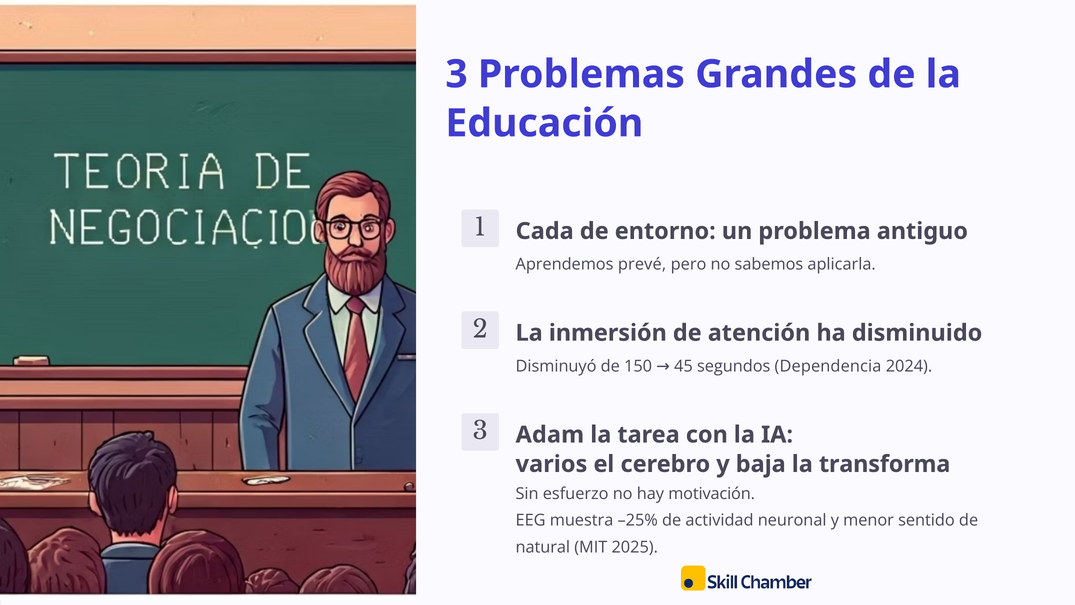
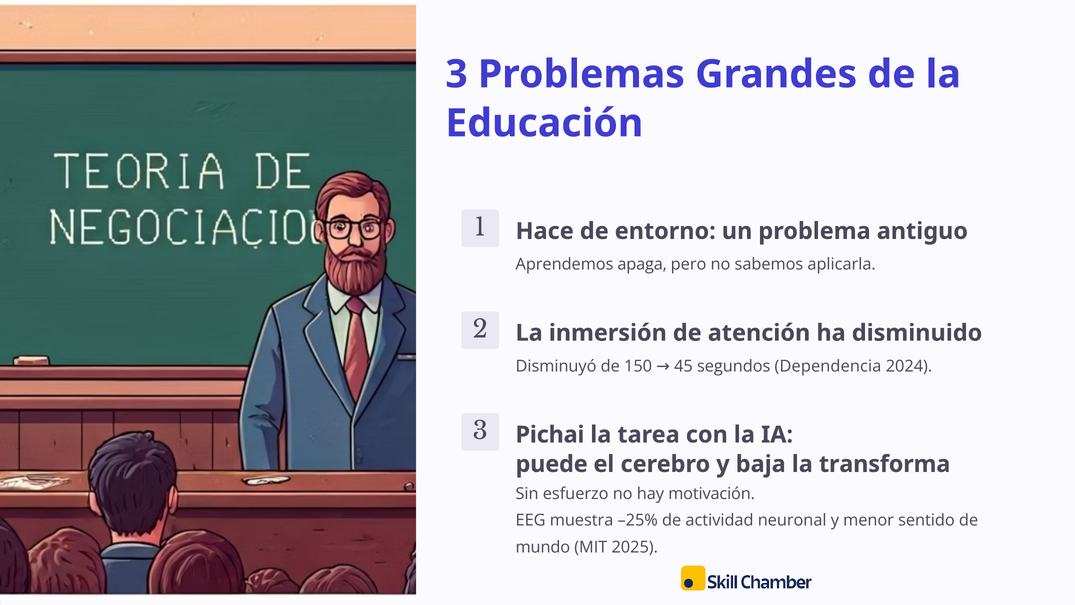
Cada: Cada -> Hace (545, 231)
prevé: prevé -> apaga (642, 264)
Adam: Adam -> Pichai (550, 435)
varios: varios -> puede (552, 464)
natural: natural -> mundo (543, 547)
